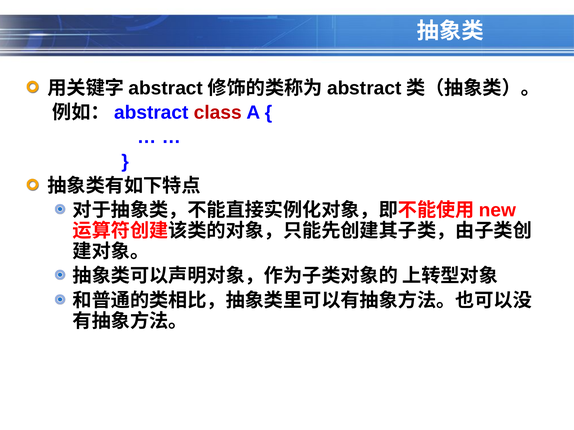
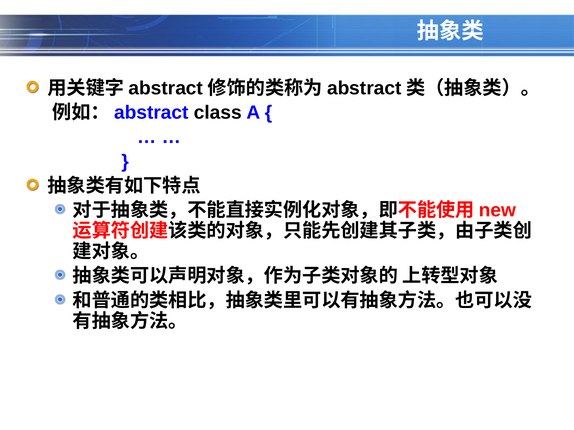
class colour: red -> black (218, 113)
